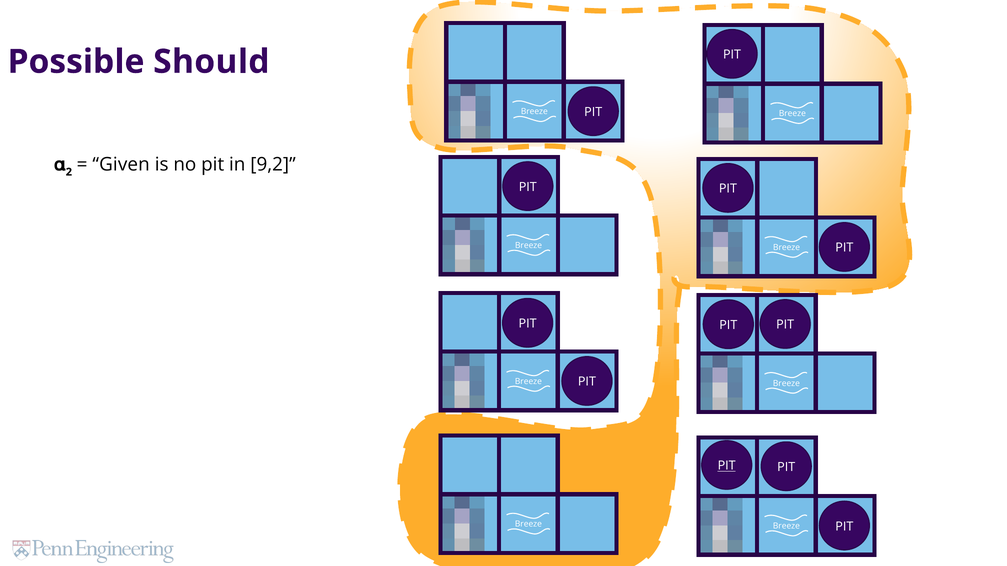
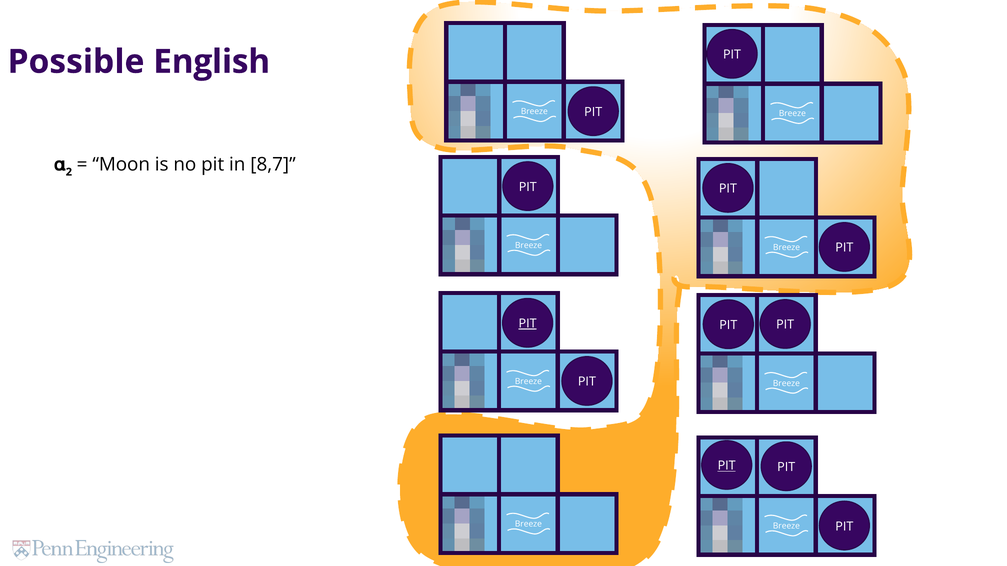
Should: Should -> English (212, 62)
Given: Given -> Moon (121, 165)
9,2: 9,2 -> 8,7 (273, 165)
PIT underline: none -> present (528, 324)
